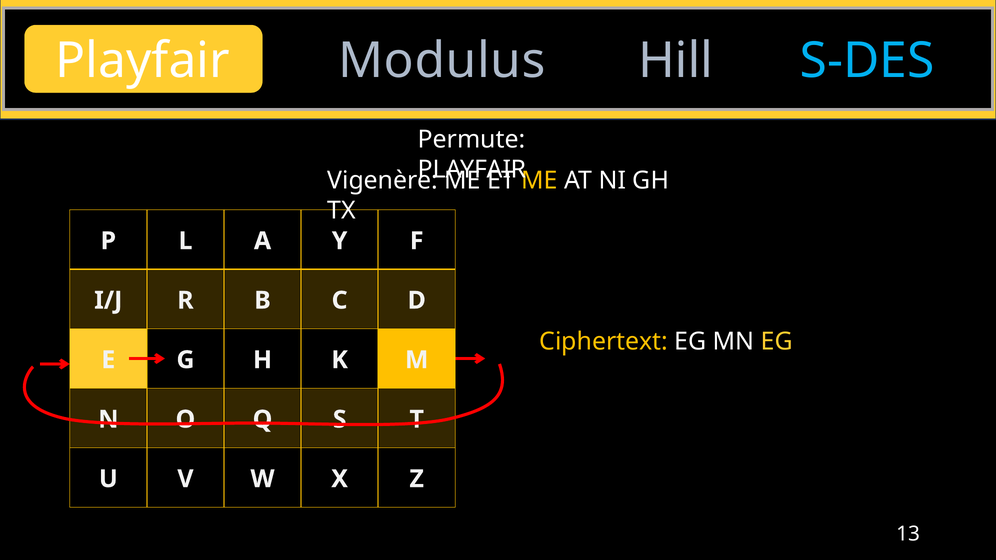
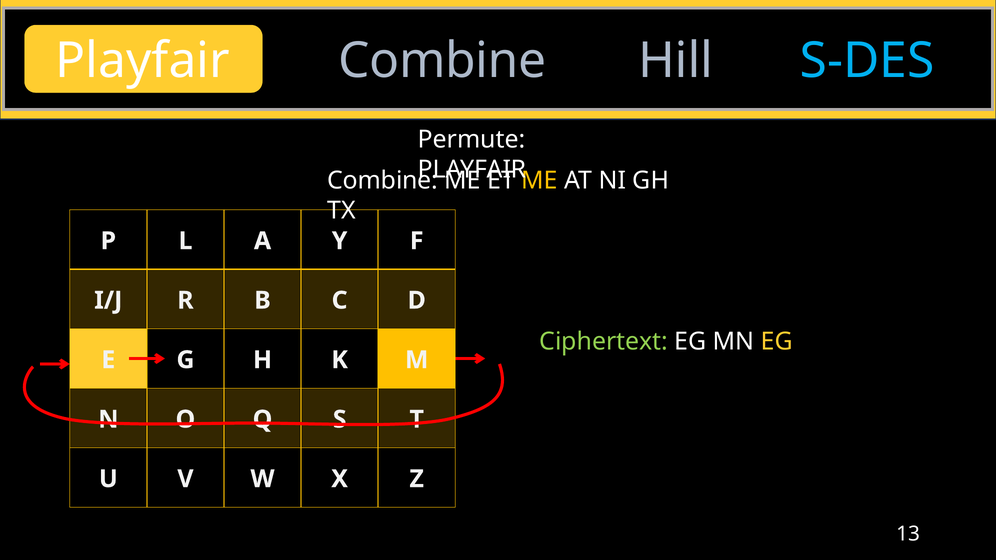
Modulus: Modulus -> Combine (442, 61)
Vigenère: Vigenère -> Combine (383, 181)
Ciphertext colour: yellow -> light green (604, 341)
